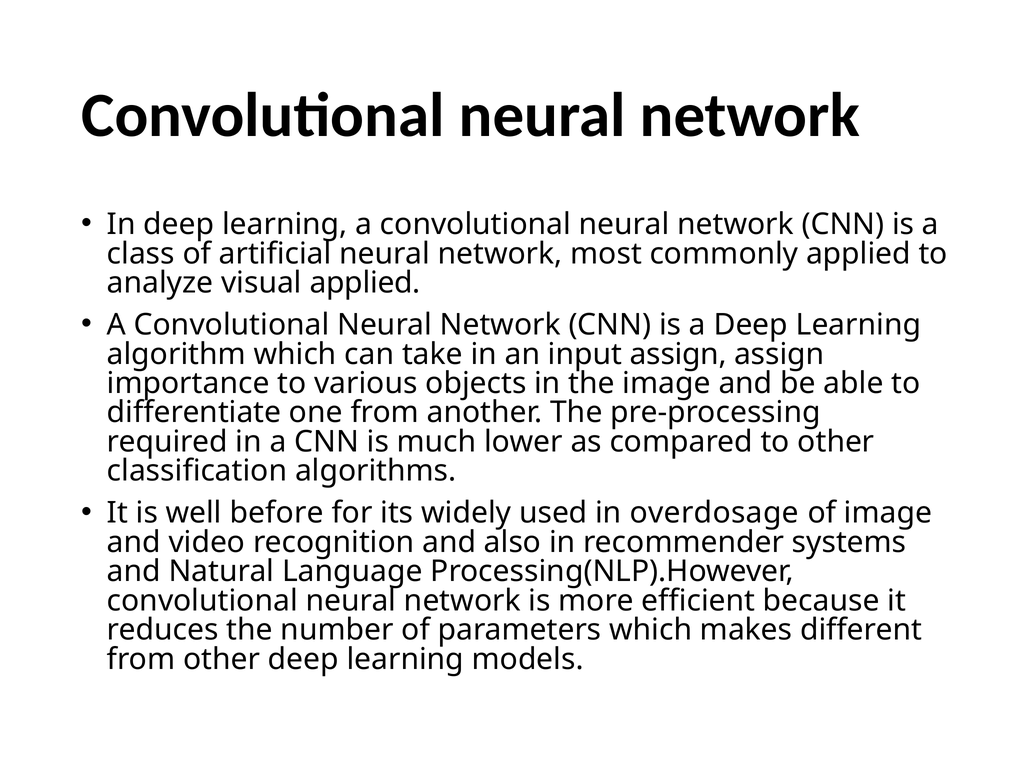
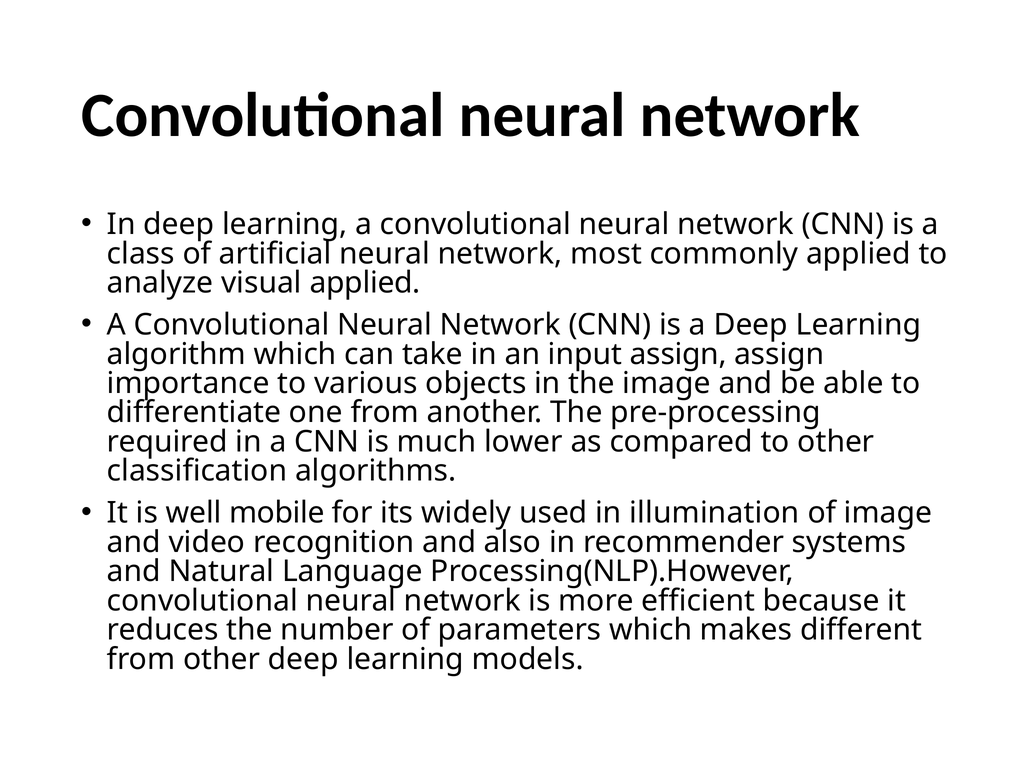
before: before -> mobile (277, 513)
overdosage: overdosage -> illumination (714, 513)
